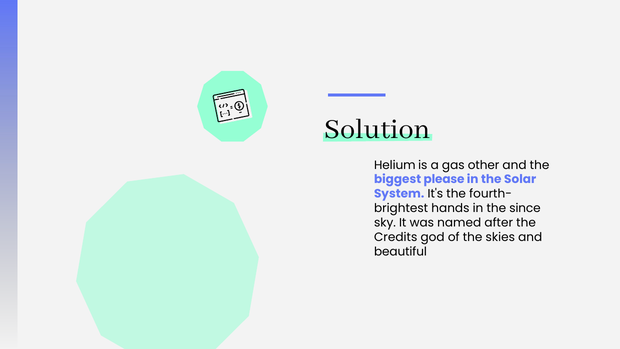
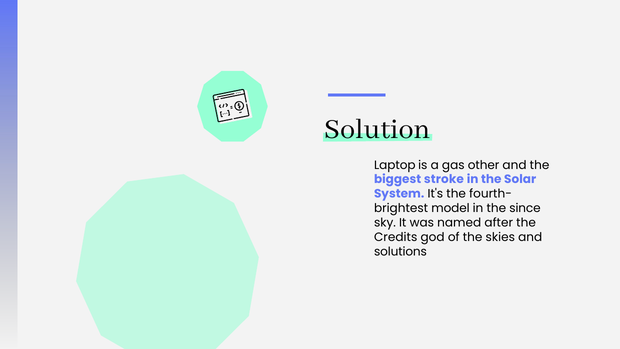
Helium: Helium -> Laptop (395, 165)
please: please -> stroke (444, 179)
hands: hands -> model (450, 208)
beautiful: beautiful -> solutions (400, 252)
